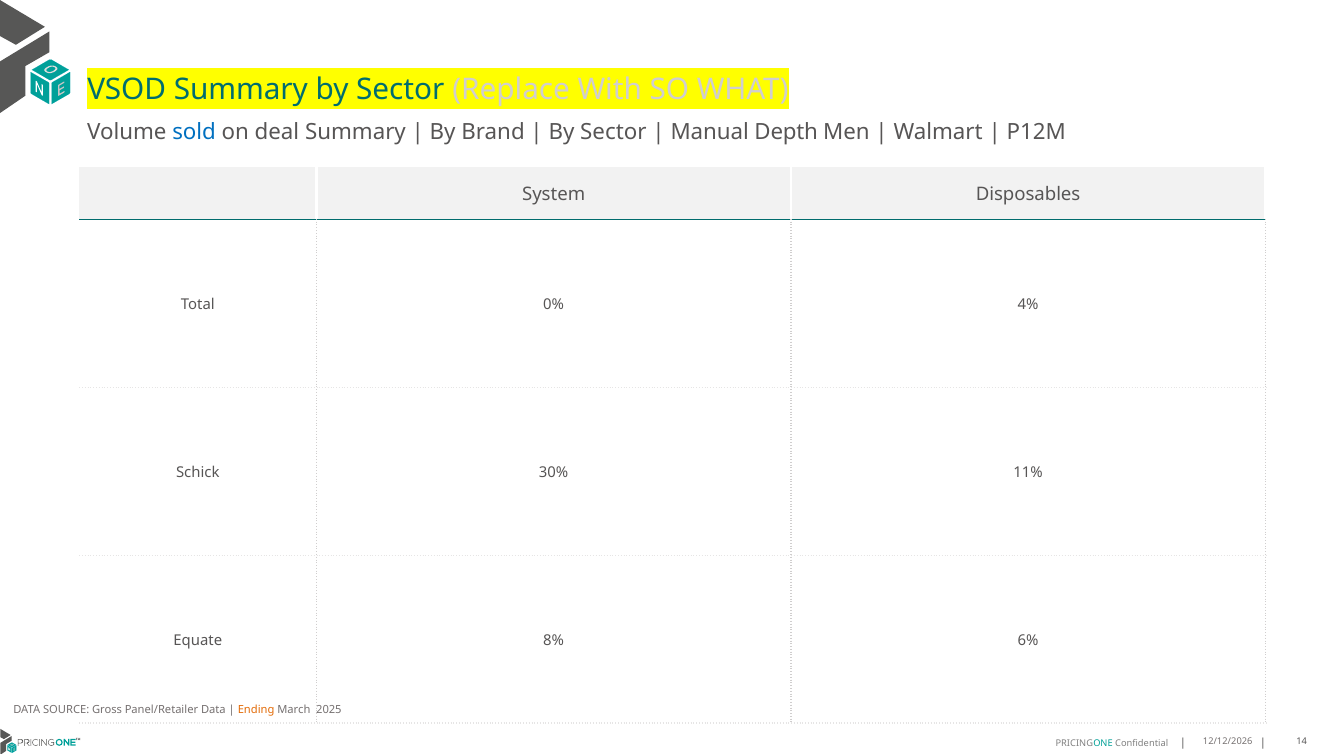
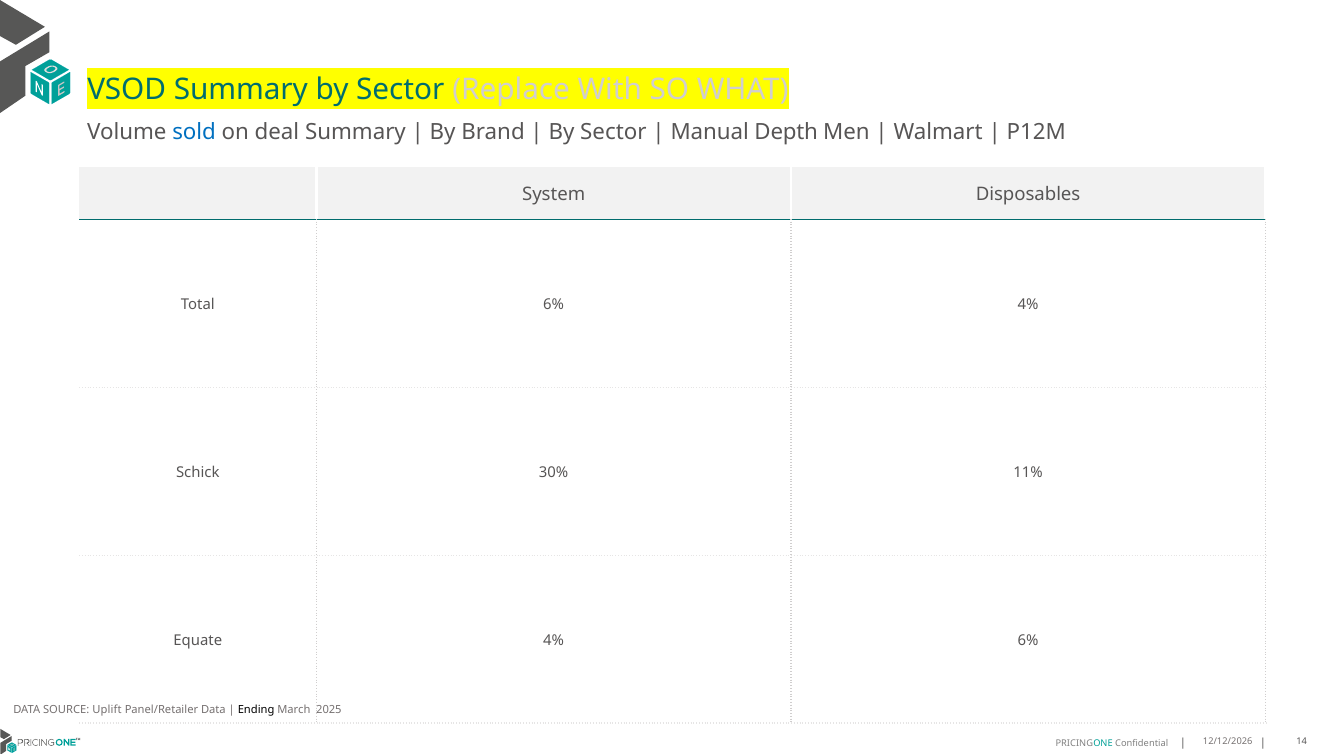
Total 0%: 0% -> 6% (554, 305)
Equate 8%: 8% -> 4% (554, 640)
Gross: Gross -> Uplift (107, 710)
Ending colour: orange -> black (256, 710)
